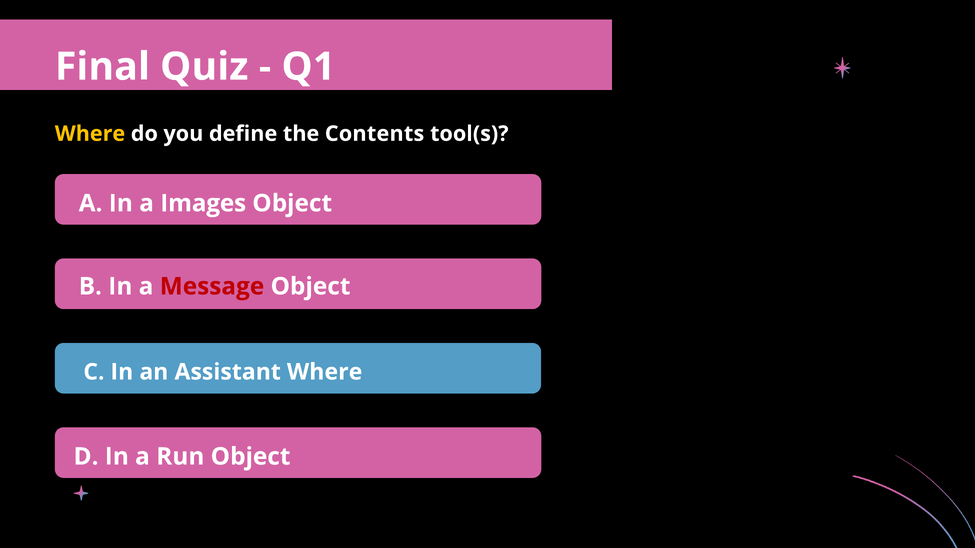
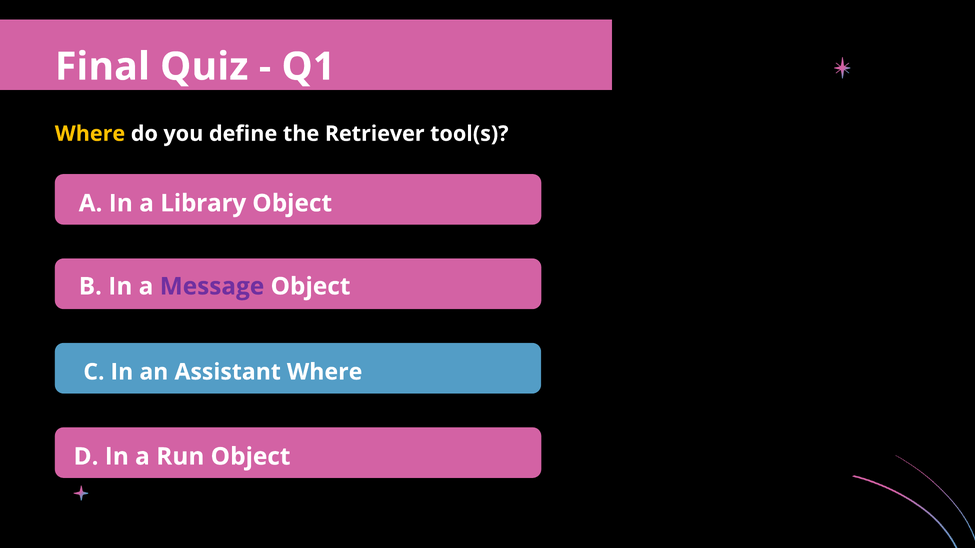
Contents: Contents -> Retriever (375, 134)
Images: Images -> Library (203, 204)
Message colour: red -> purple (212, 287)
